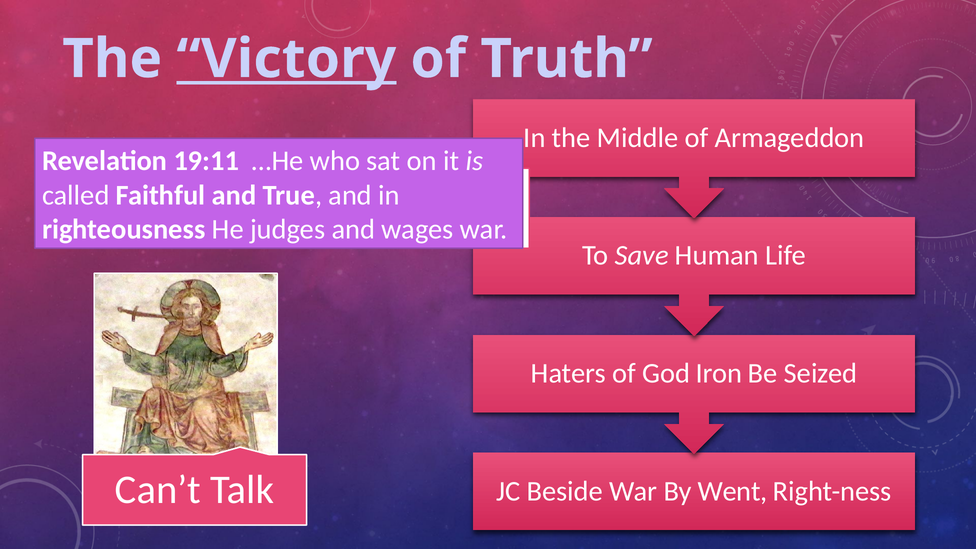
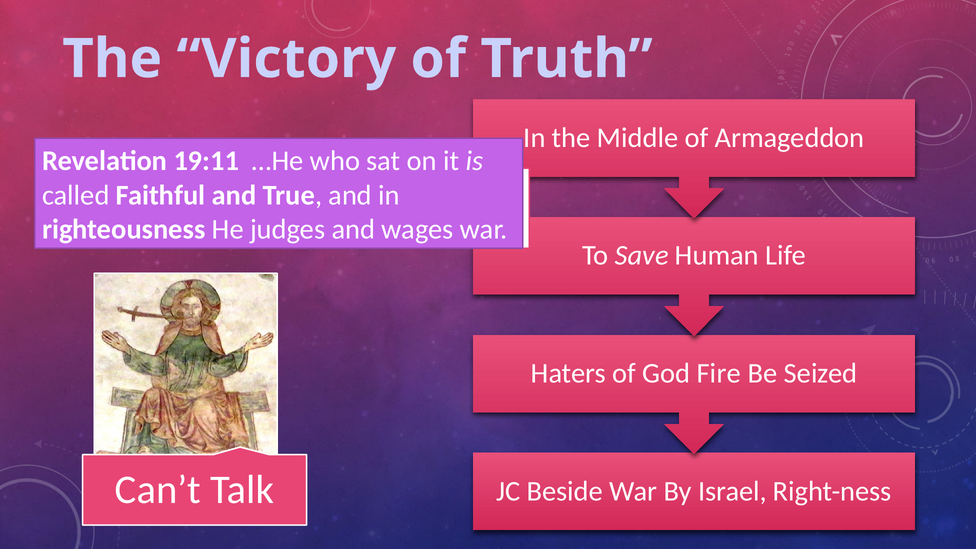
Victory underline: present -> none (286, 59)
Iron: Iron -> Fire (719, 373)
Went: Went -> Israel (732, 491)
